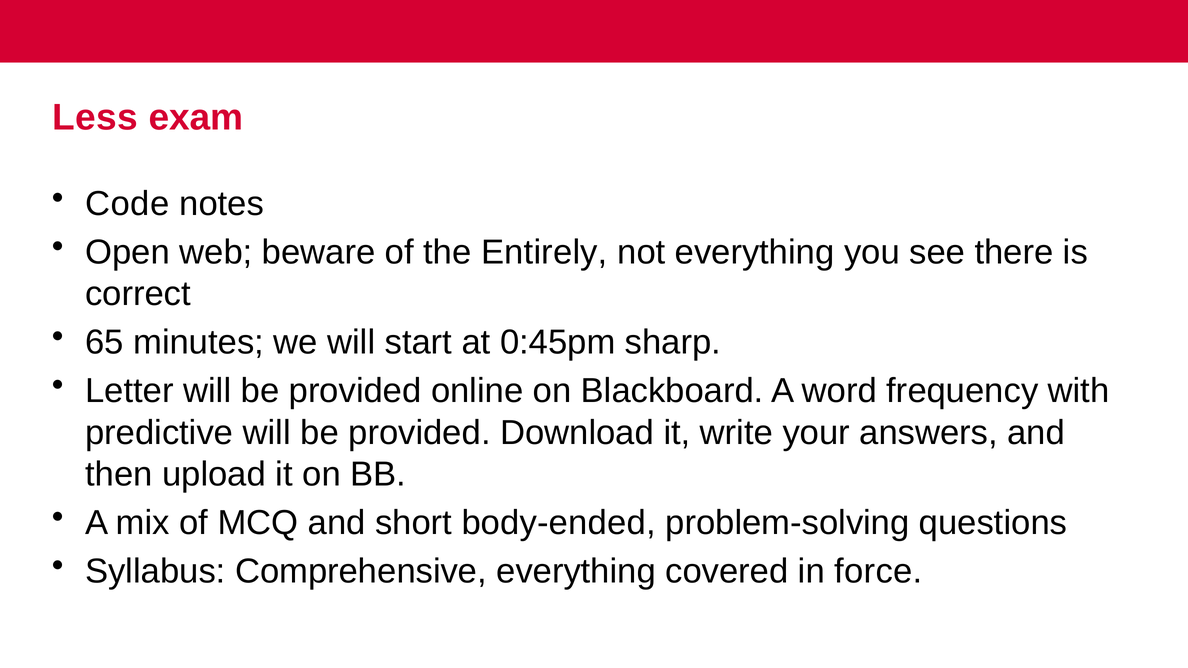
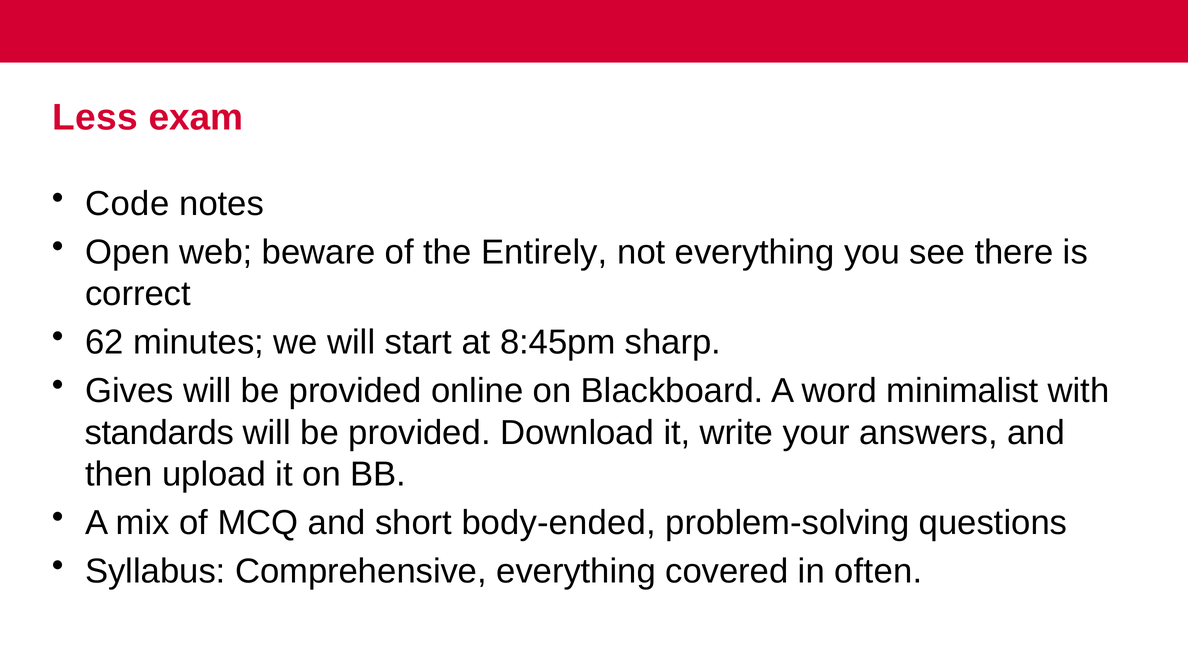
65: 65 -> 62 (104, 343)
0:45pm: 0:45pm -> 8:45pm (558, 343)
Letter: Letter -> Gives (129, 391)
frequency: frequency -> minimalist (962, 391)
predictive: predictive -> standards (159, 433)
force: force -> often (878, 571)
